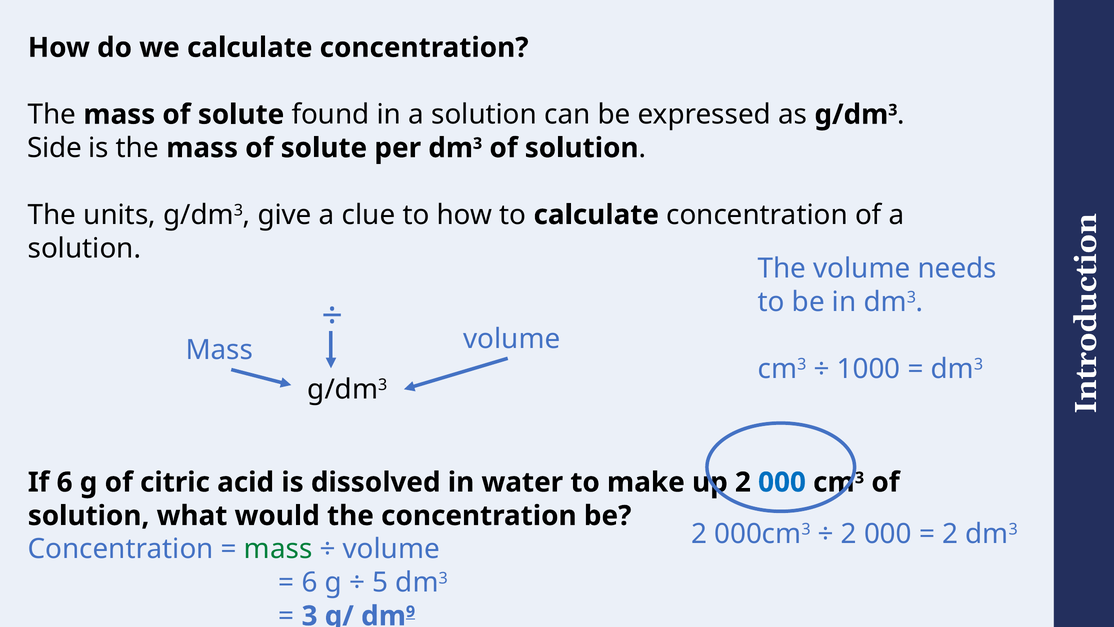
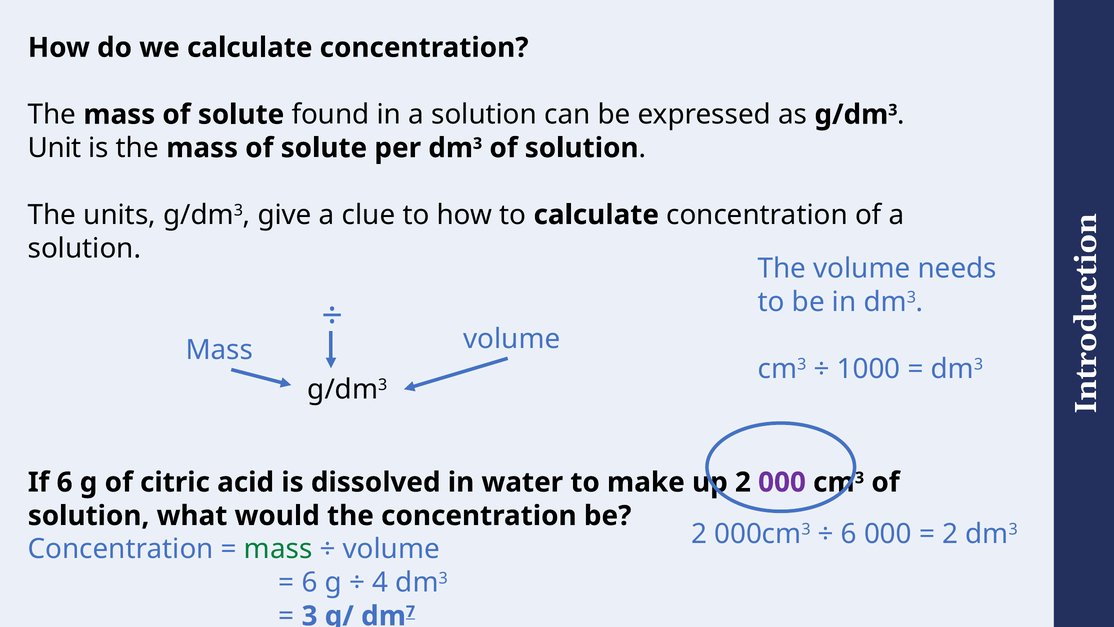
Side: Side -> Unit (55, 148)
000 colour: blue -> purple (782, 482)
2: 2 -> 6 (849, 534)
5: 5 -> 4 (380, 582)
9: 9 -> 7 (411, 611)
